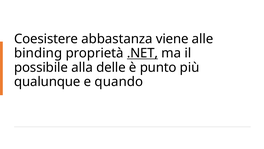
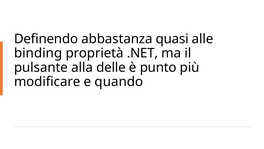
Coesistere: Coesistere -> Definendo (46, 39)
viene: viene -> quasi (172, 39)
.NET underline: present -> none (142, 53)
possibile: possibile -> pulsante (41, 67)
qualunque: qualunque -> modificare (47, 82)
